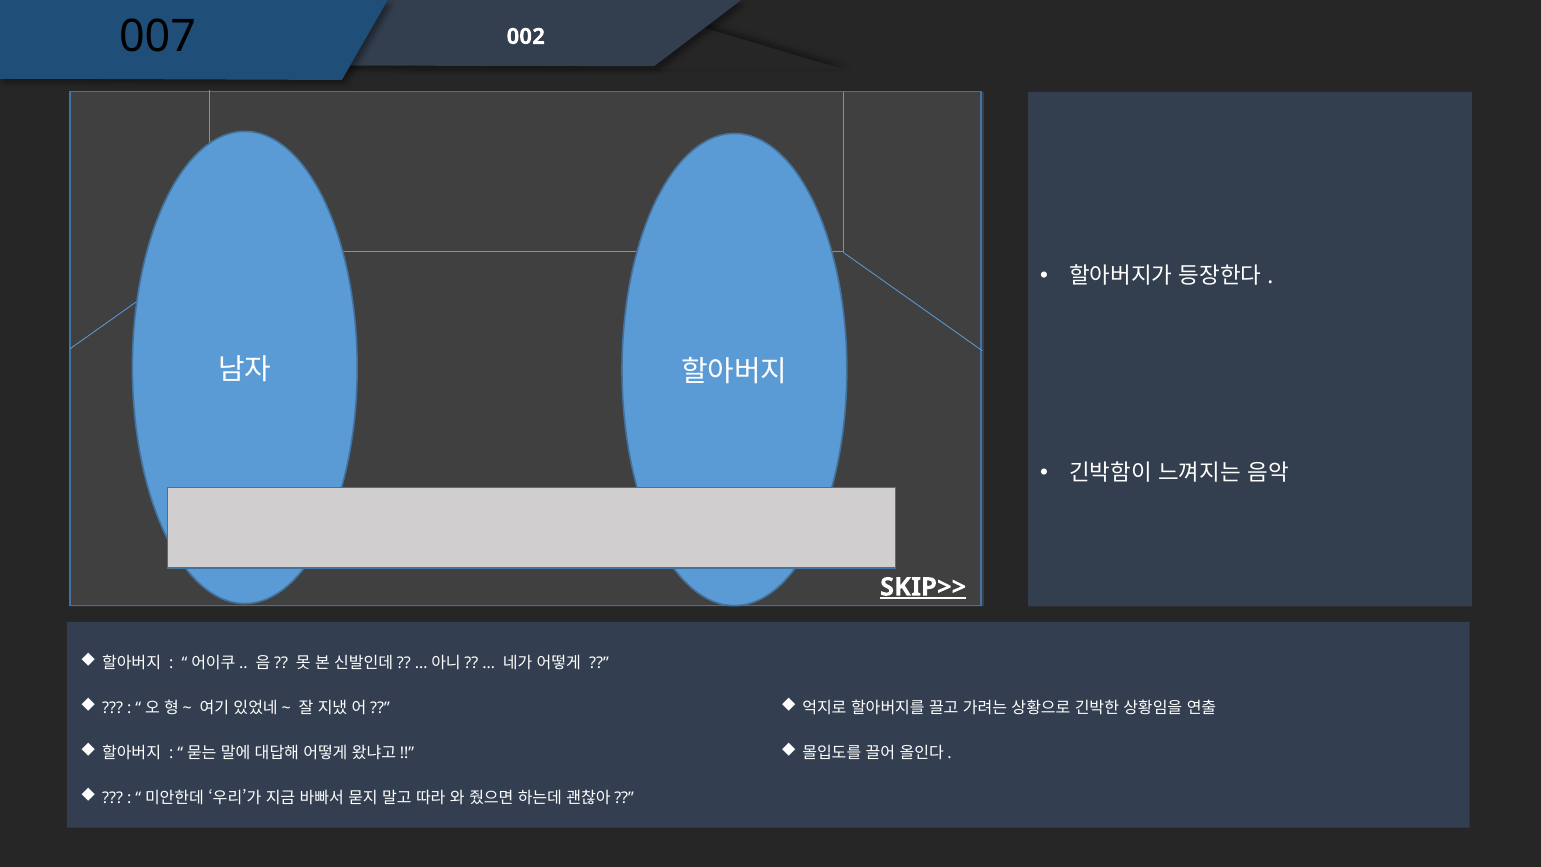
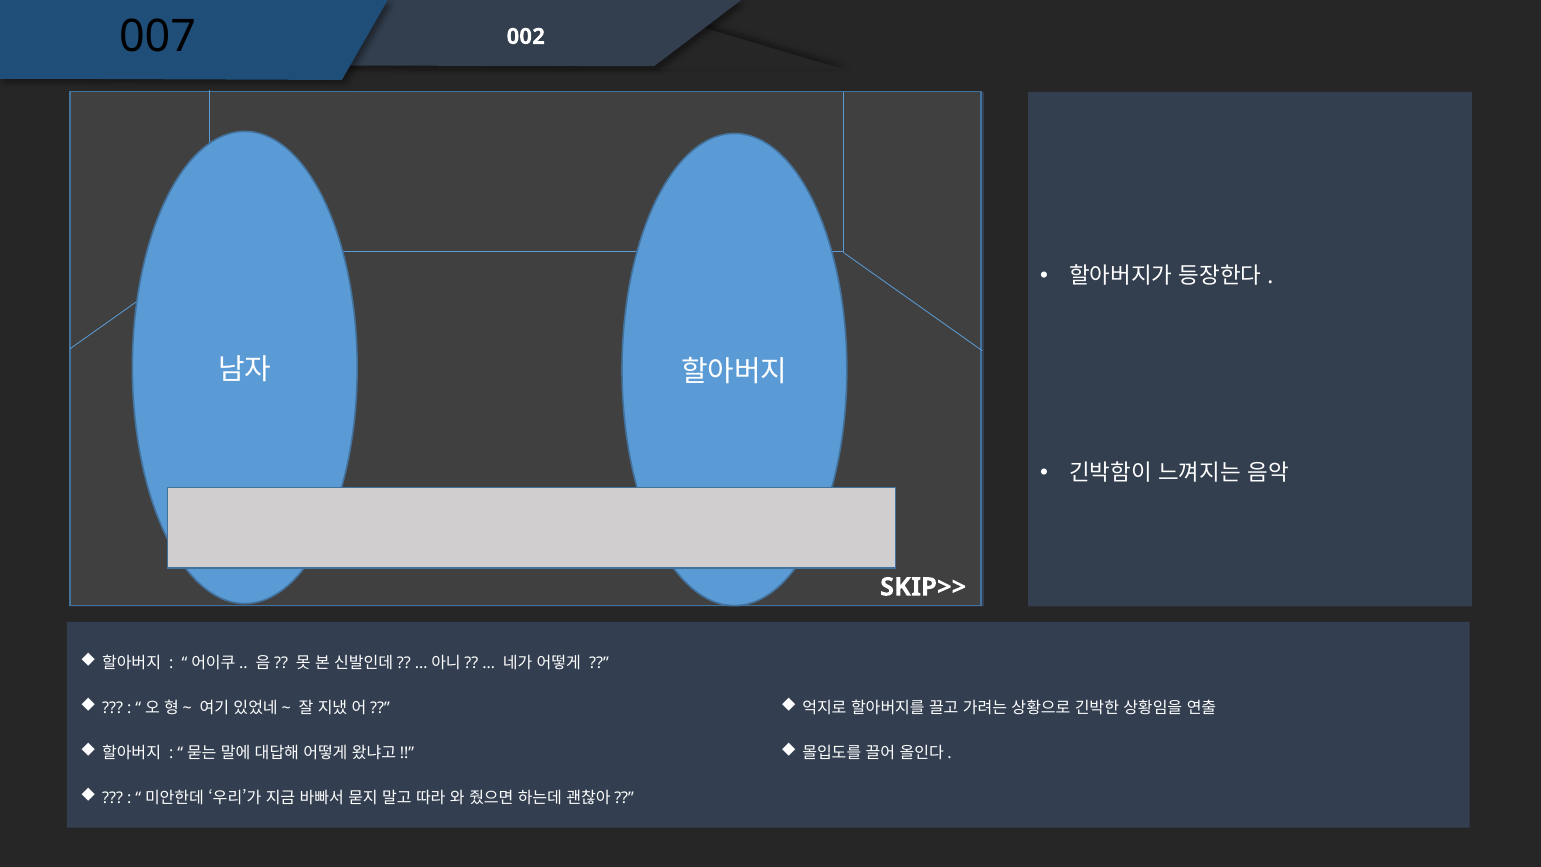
SKIP>> underline: present -> none (923, 587)
